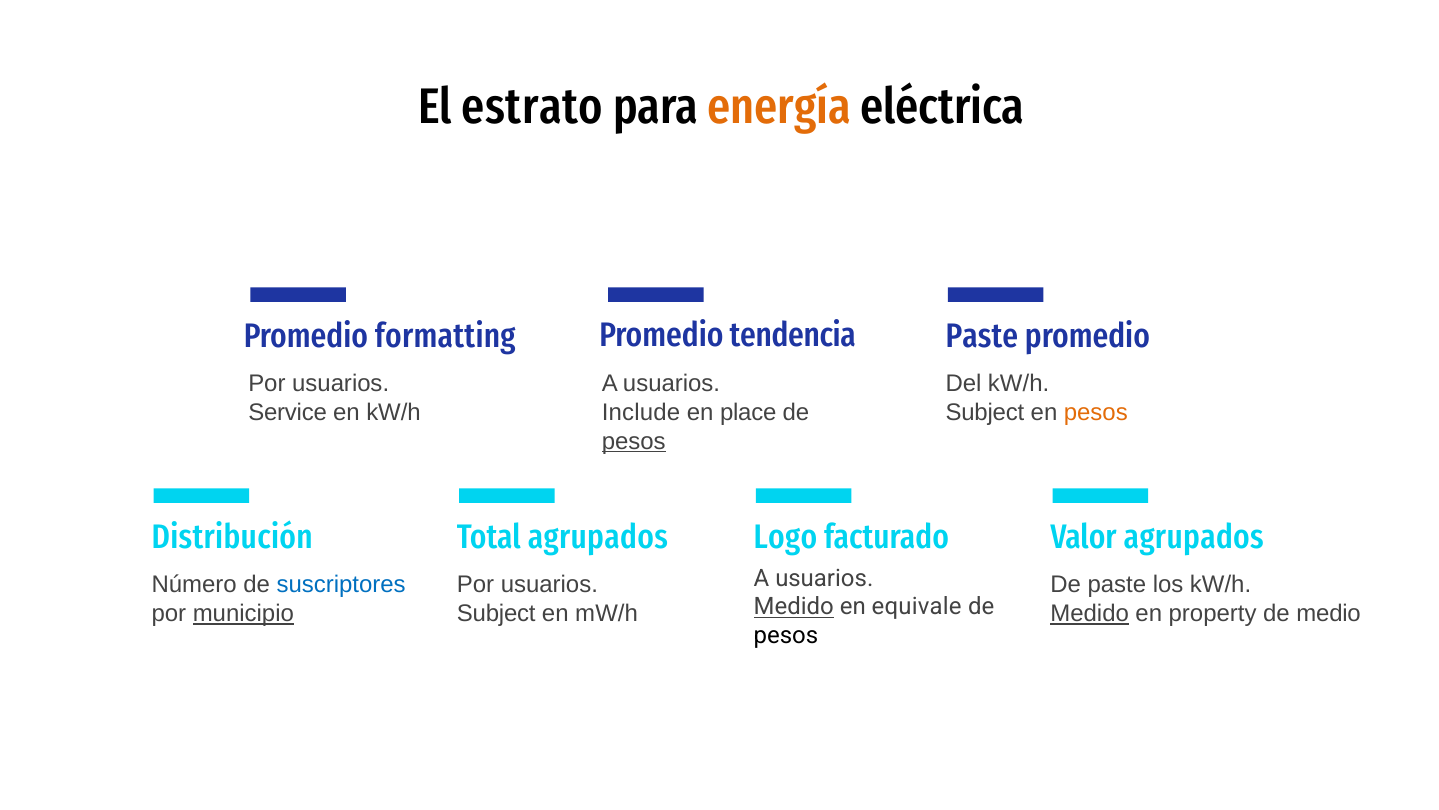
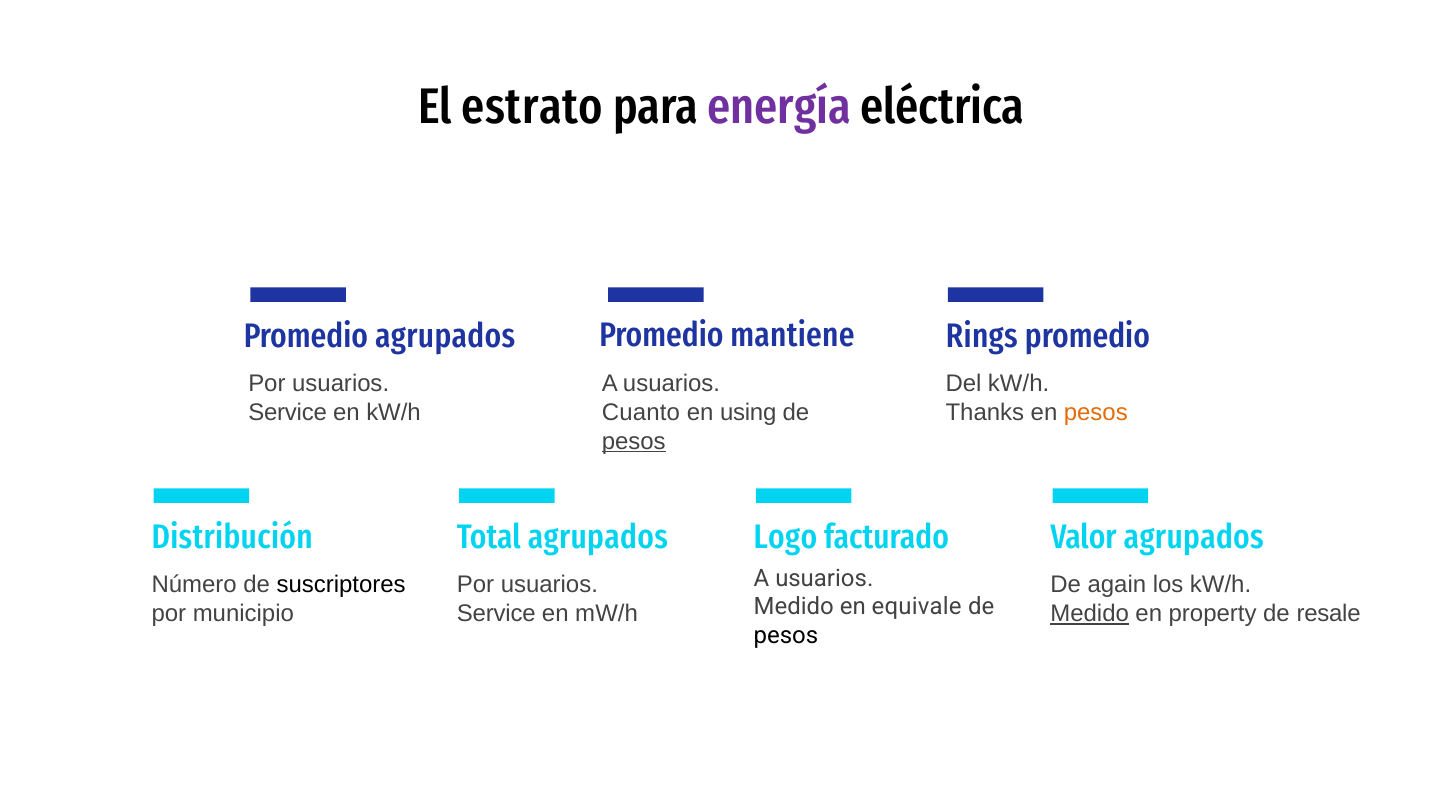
energía colour: orange -> purple (779, 107)
tendencia: tendencia -> mantiene (792, 335)
Promedio formatting: formatting -> agrupados (445, 336)
Paste: Paste -> Rings (982, 336)
Include: Include -> Cuanto (641, 412)
place: place -> using (748, 412)
Subject: Subject -> Thanks (985, 412)
suscriptores colour: blue -> black (341, 584)
De paste: paste -> again (1117, 584)
Medido underline: present -> none (794, 607)
municipio underline: present -> none (243, 613)
Subject: Subject -> Service (496, 613)
medio: medio -> resale (1329, 613)
